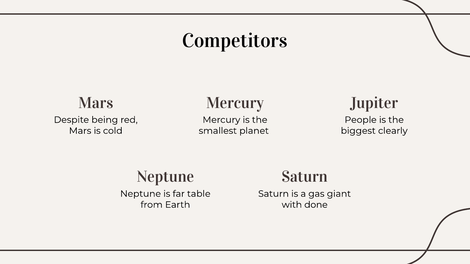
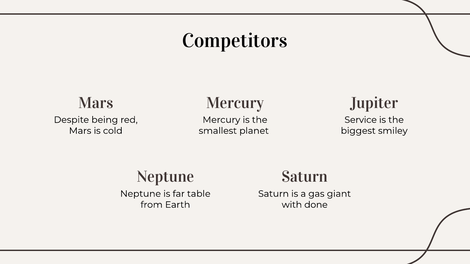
People: People -> Service (361, 120)
clearly: clearly -> smiley (393, 131)
